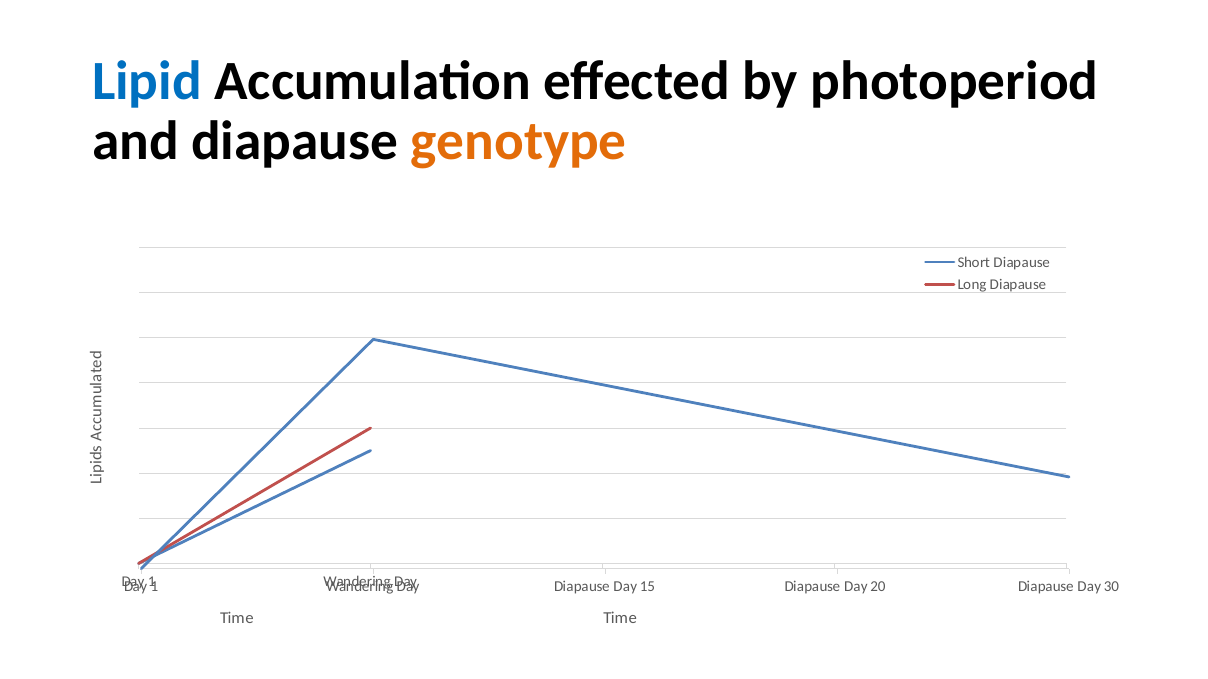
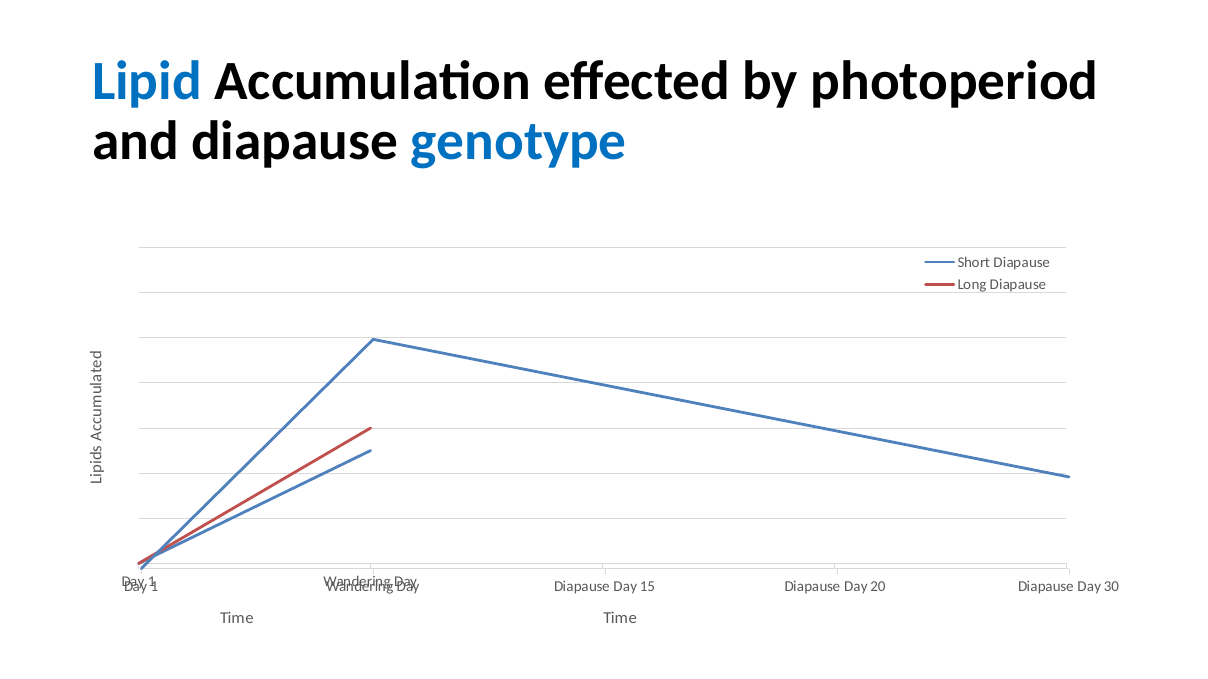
genotype colour: orange -> blue (519, 141)
